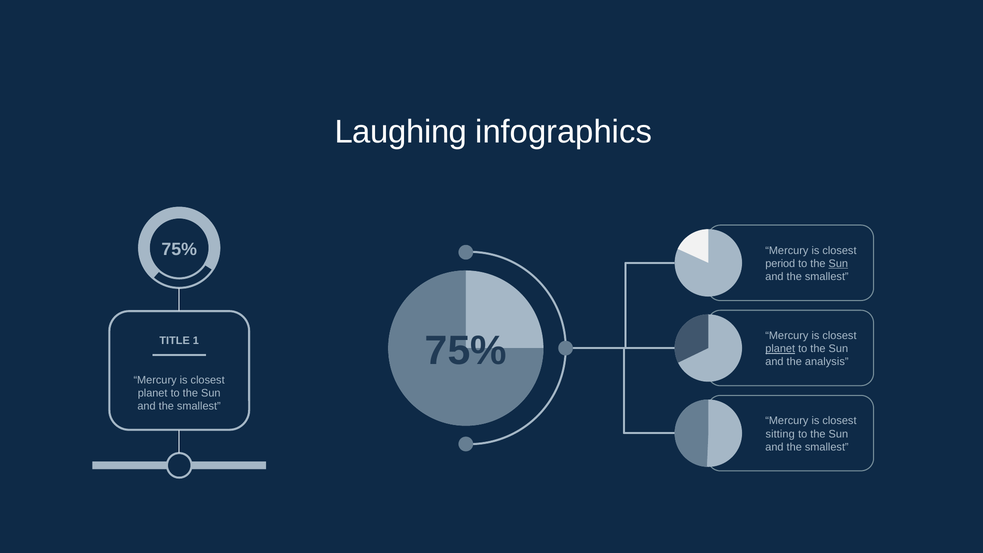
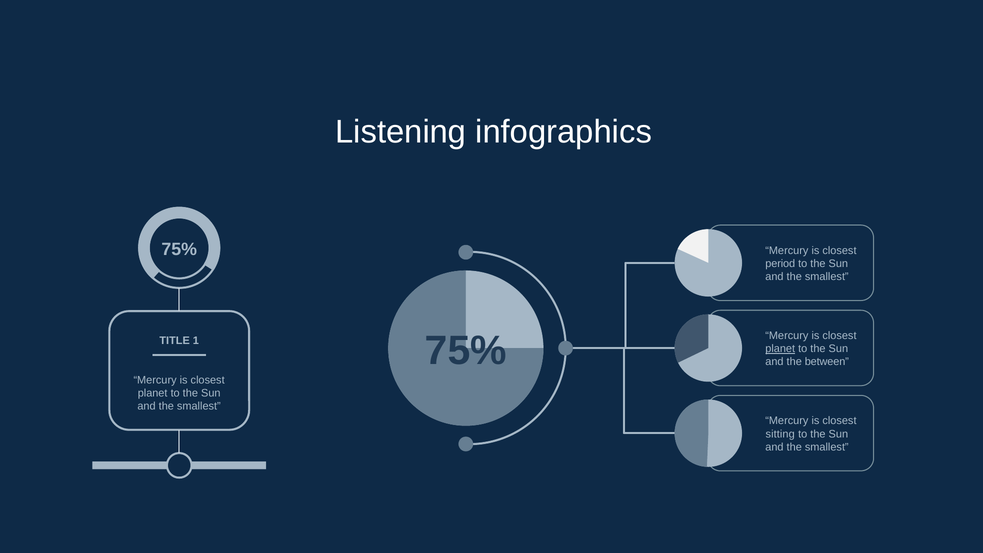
Laughing: Laughing -> Listening (401, 132)
Sun underline: present -> none (838, 264)
analysis: analysis -> between (827, 362)
